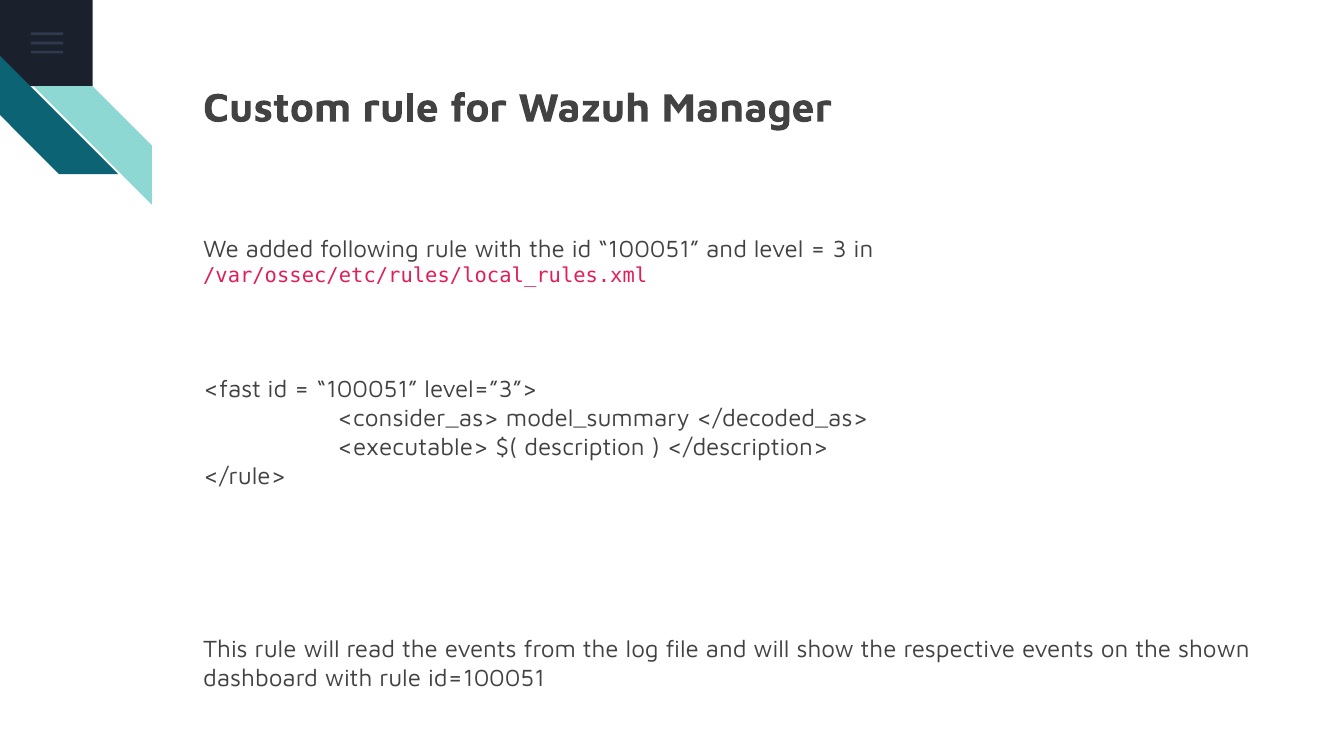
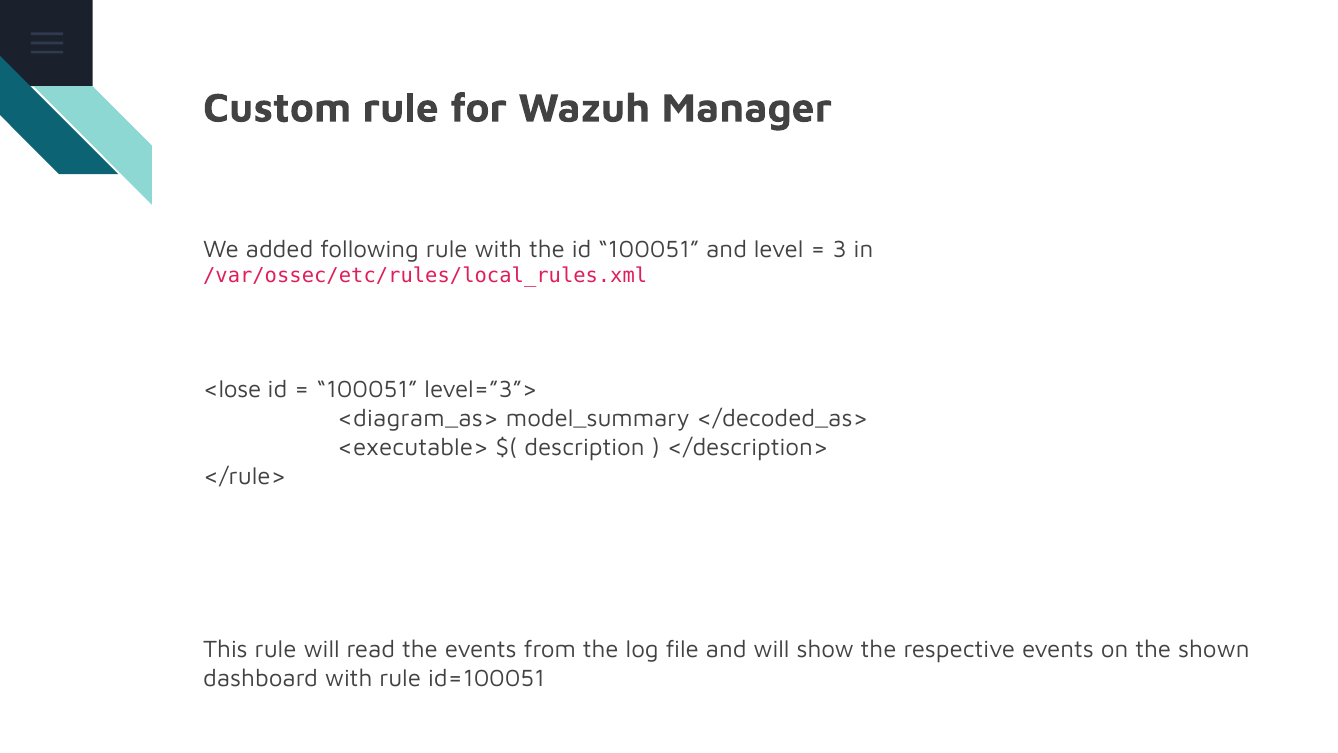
<fast: <fast -> <lose (232, 389)
<consider_as>: <consider_as> -> <diagram_as> (418, 418)
